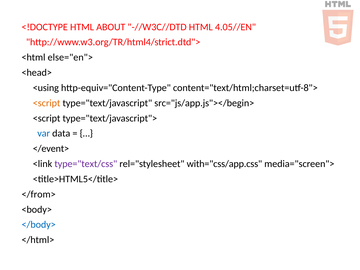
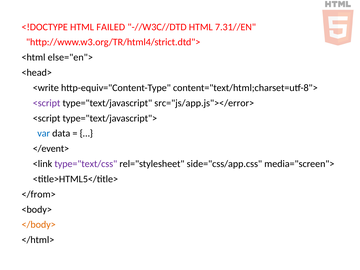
ABOUT: ABOUT -> FAILED (111, 27)
4.05//EN: 4.05//EN -> 7.31//EN (235, 27)
<using: <using -> <write (46, 88)
<script colour: orange -> purple (47, 103)
src="js/app.js"></begin>: src="js/app.js"></begin> -> src="js/app.js"></error> (204, 103)
with="css/app.css: with="css/app.css -> side="css/app.css (224, 164)
</body> colour: blue -> orange (39, 225)
